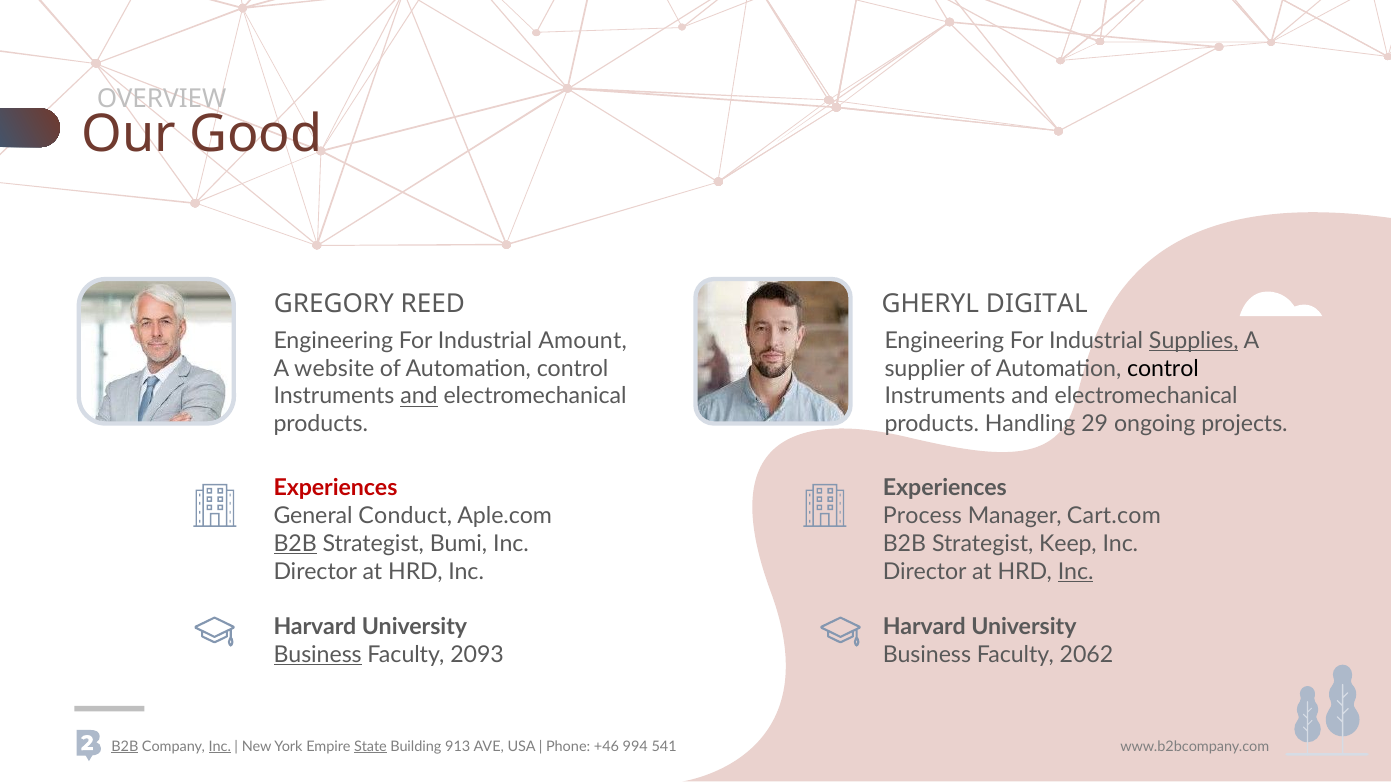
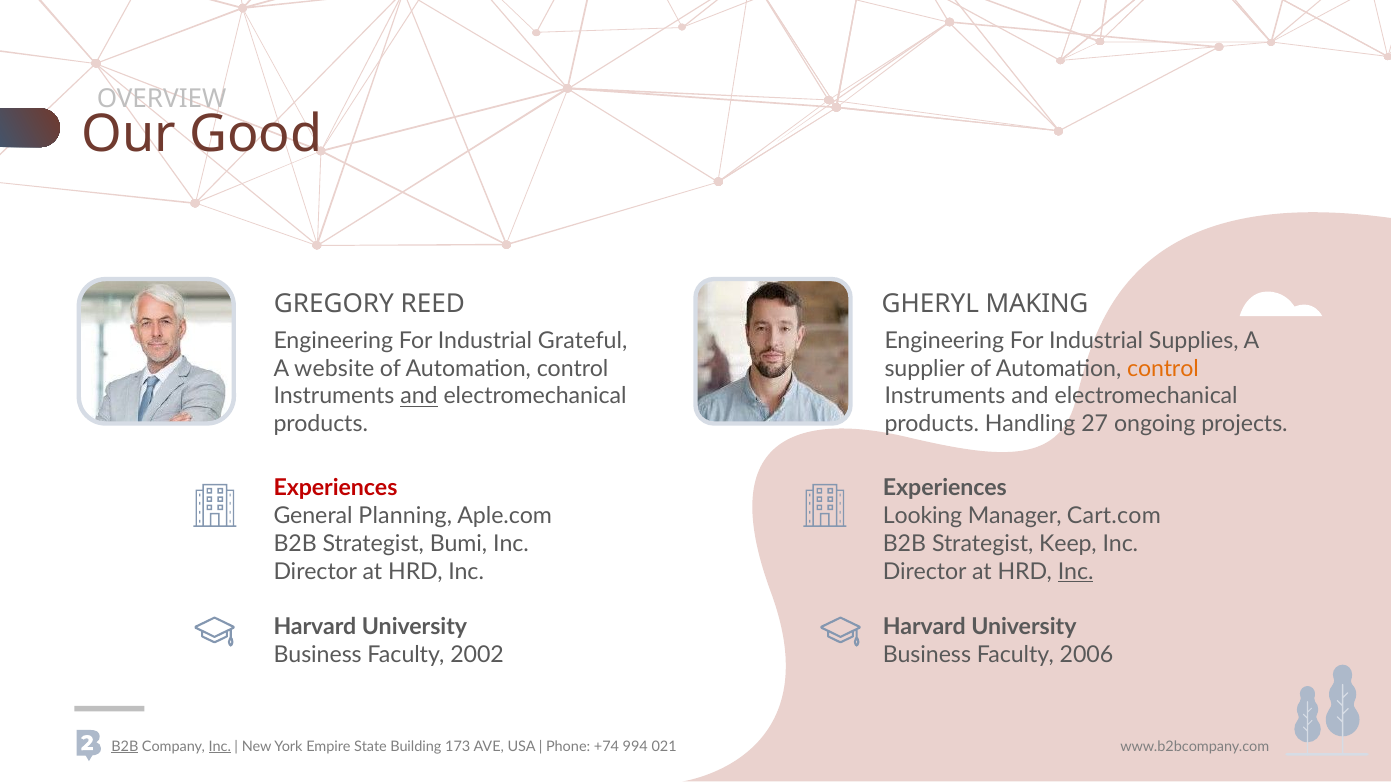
DIGITAL: DIGITAL -> MAKING (1037, 304)
Amount: Amount -> Grateful (583, 341)
Supplies underline: present -> none (1194, 341)
control colour: black -> orange (1163, 369)
29: 29 -> 27 (1095, 424)
Conduct: Conduct -> Planning (405, 516)
Process: Process -> Looking (923, 516)
B2B underline: present -> none (295, 544)
Business underline: present -> none (318, 655)
2093: 2093 -> 2002 (477, 655)
2062: 2062 -> 2006 (1087, 655)
State underline: present -> none (370, 747)
913: 913 -> 173 (458, 747)
+46: +46 -> +74 (606, 747)
541: 541 -> 021 (664, 747)
